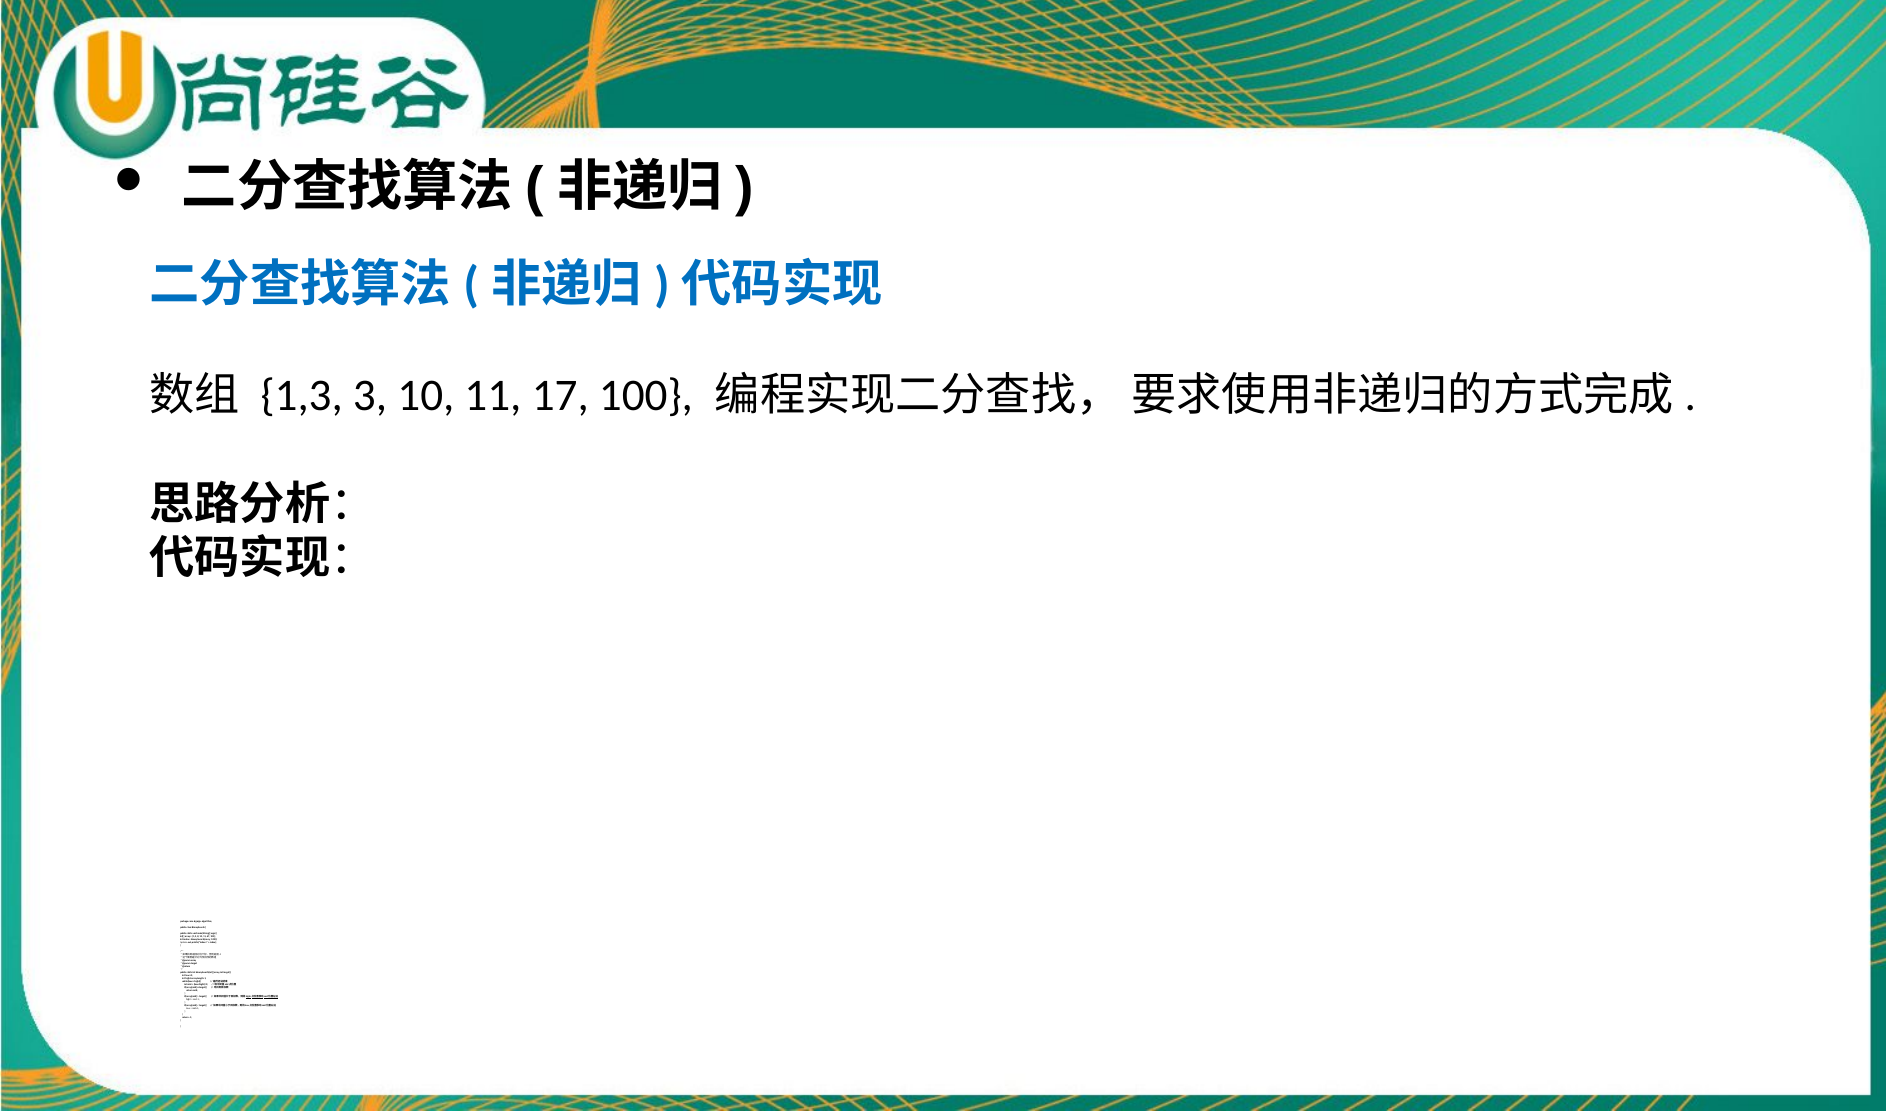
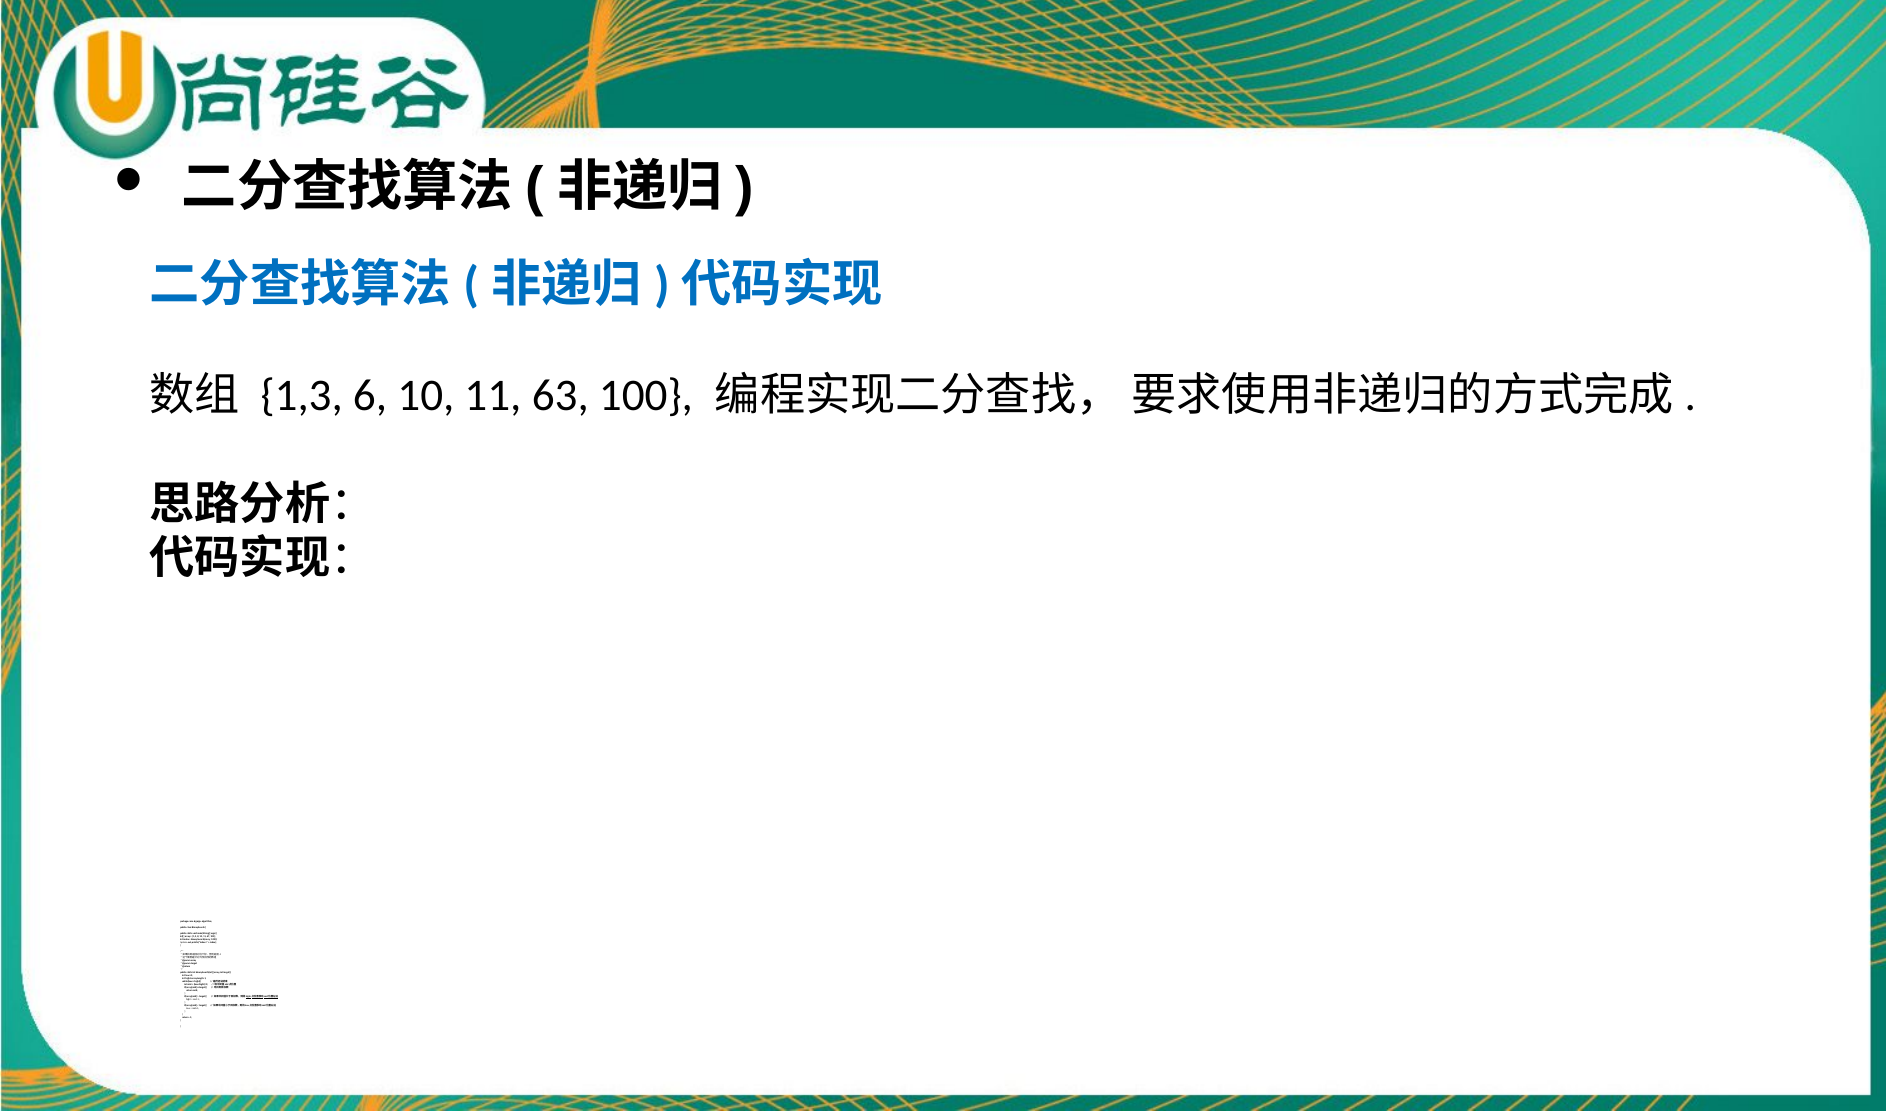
3: 3 -> 6 (370, 396)
17: 17 -> 63 (560, 396)
